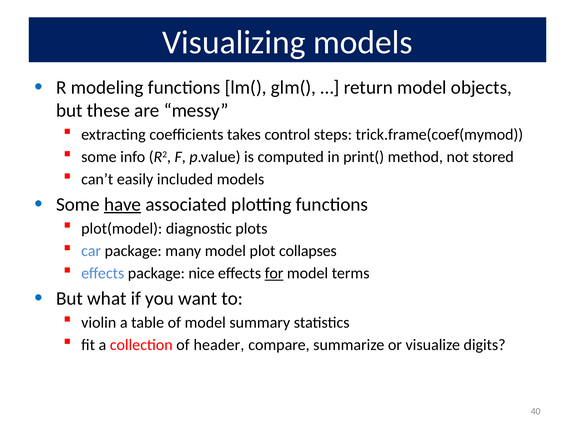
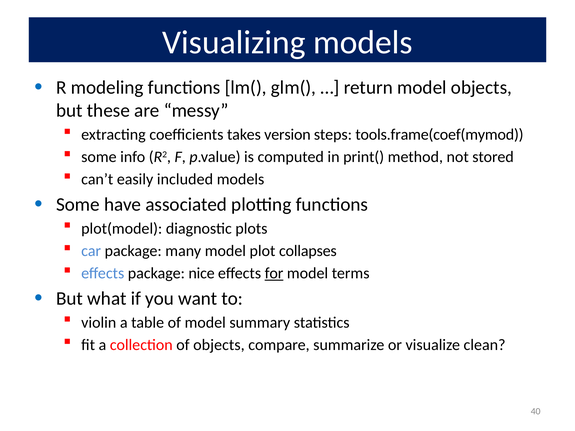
control: control -> version (287, 135)
trick.frame(coef(mymod: trick.frame(coef(mymod -> tools.frame(coef(mymod (439, 135)
have underline: present -> none (123, 205)
of header: header -> objects (219, 345)
digits: digits -> clean (485, 345)
